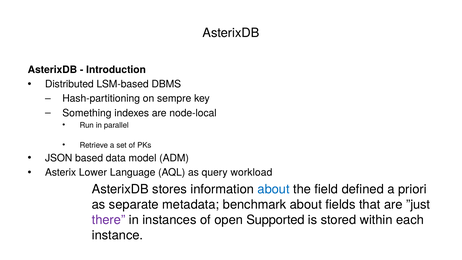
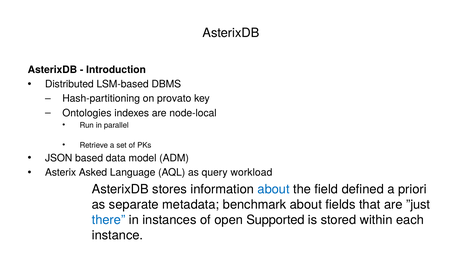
sempre: sempre -> provato (174, 99)
Something: Something -> Ontologies (87, 113)
Asterix Lower: Lower -> Asked (93, 172)
there colour: purple -> blue (109, 220)
